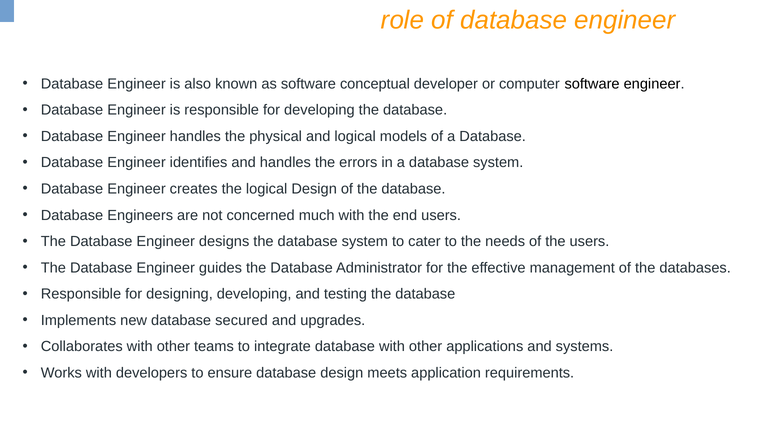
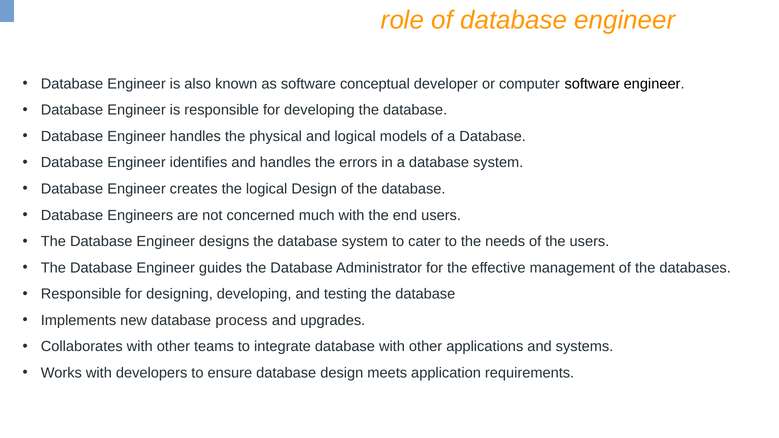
secured: secured -> process (241, 320)
